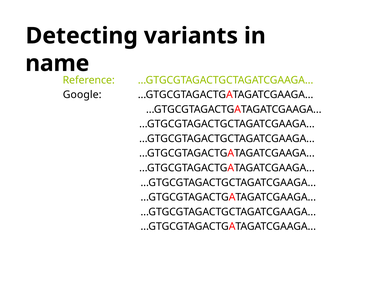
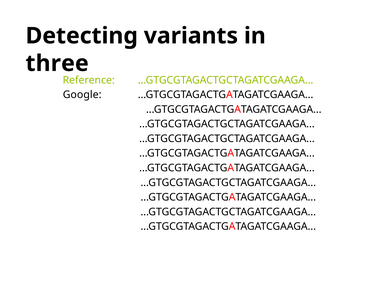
name: name -> three (57, 63)
